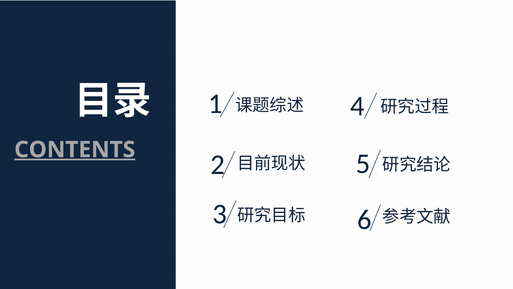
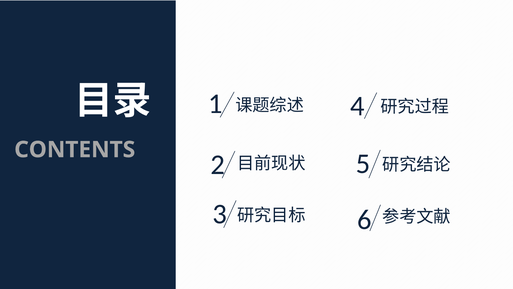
CONTENTS underline: present -> none (75, 149)
